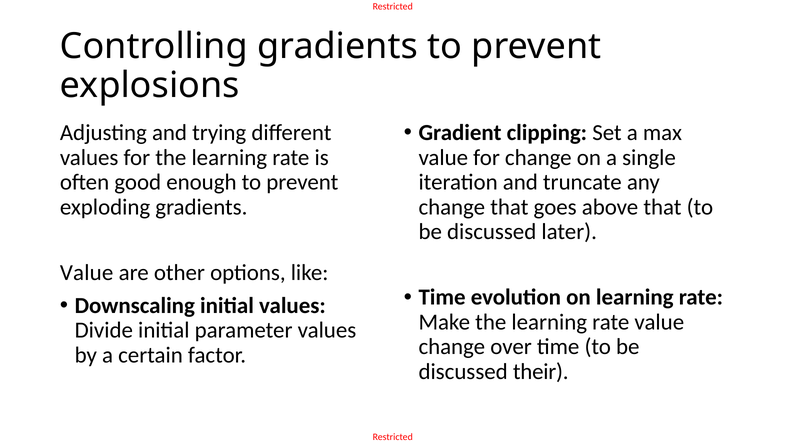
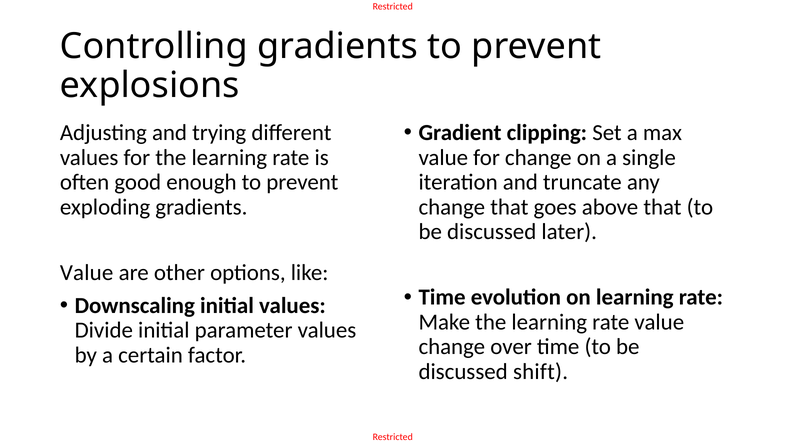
their: their -> shift (541, 372)
